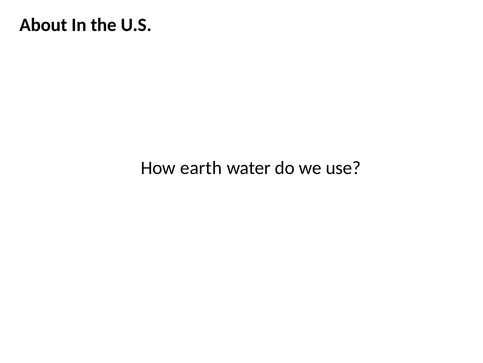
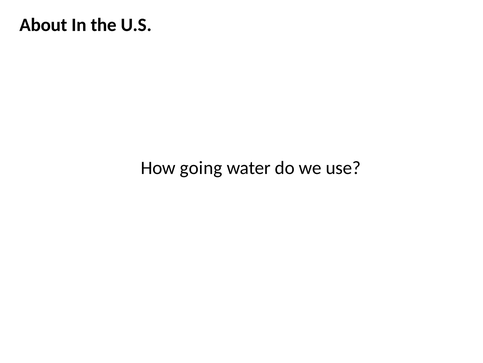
earth: earth -> going (201, 168)
